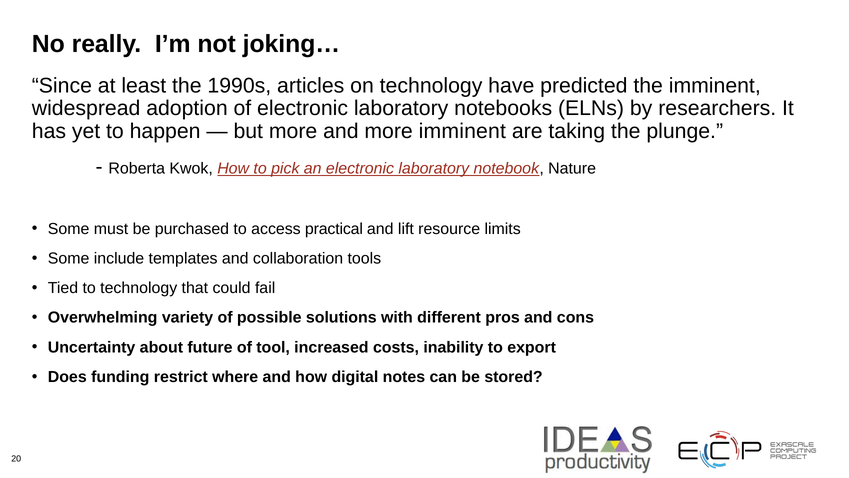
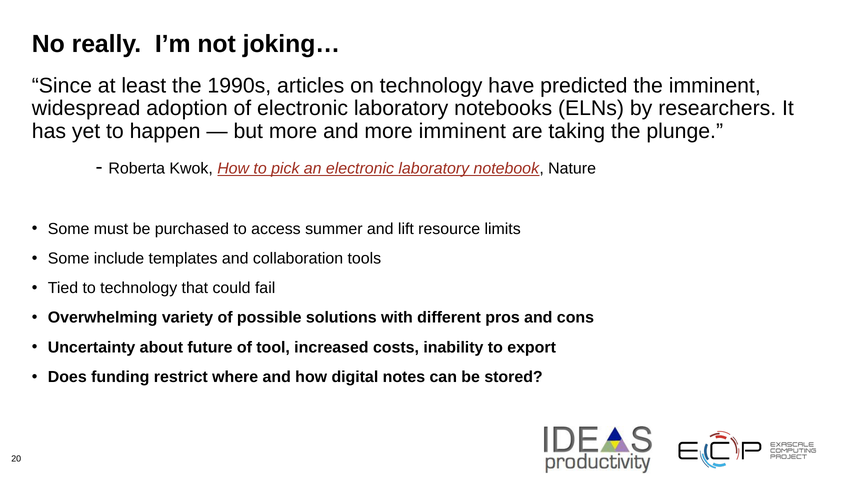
practical: practical -> summer (334, 229)
